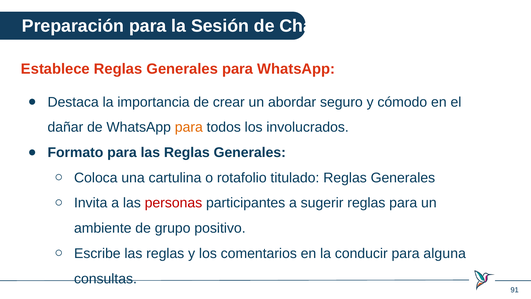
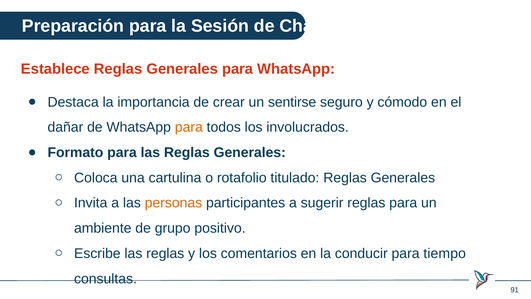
abordar: abordar -> sentirse (292, 102)
personas colour: red -> orange (173, 203)
alguna: alguna -> tiempo (445, 253)
